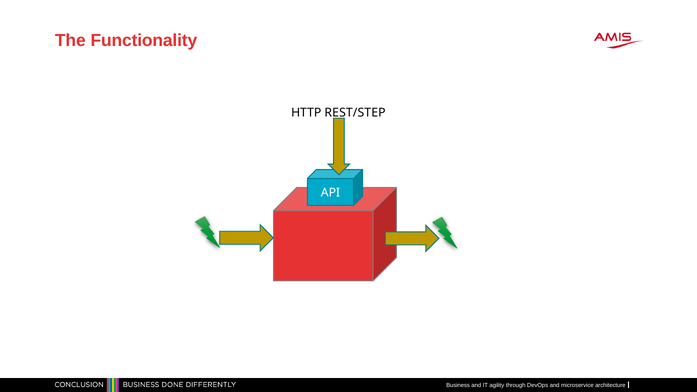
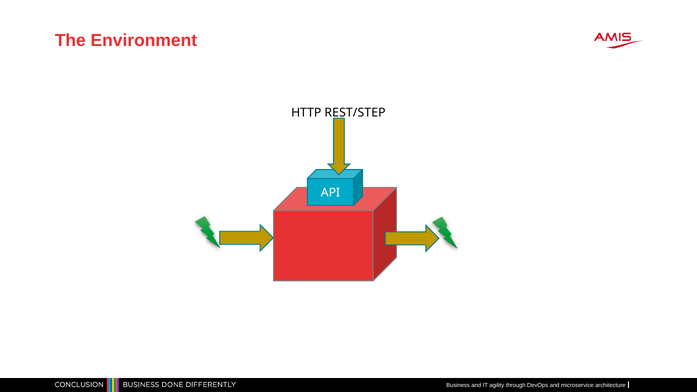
Functionality: Functionality -> Environment (144, 41)
